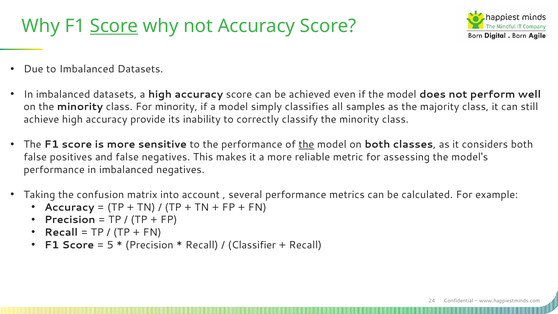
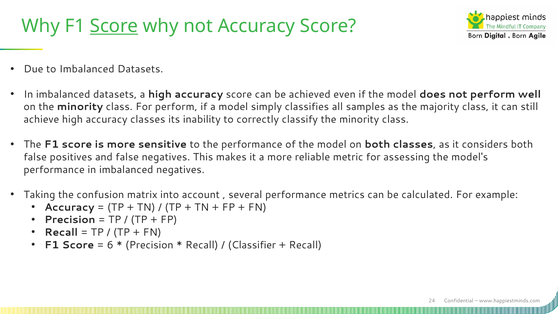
For minority: minority -> perform (176, 107)
accuracy provide: provide -> classes (148, 119)
the underline: present -> none (306, 144)
5: 5 -> 6 (110, 245)
